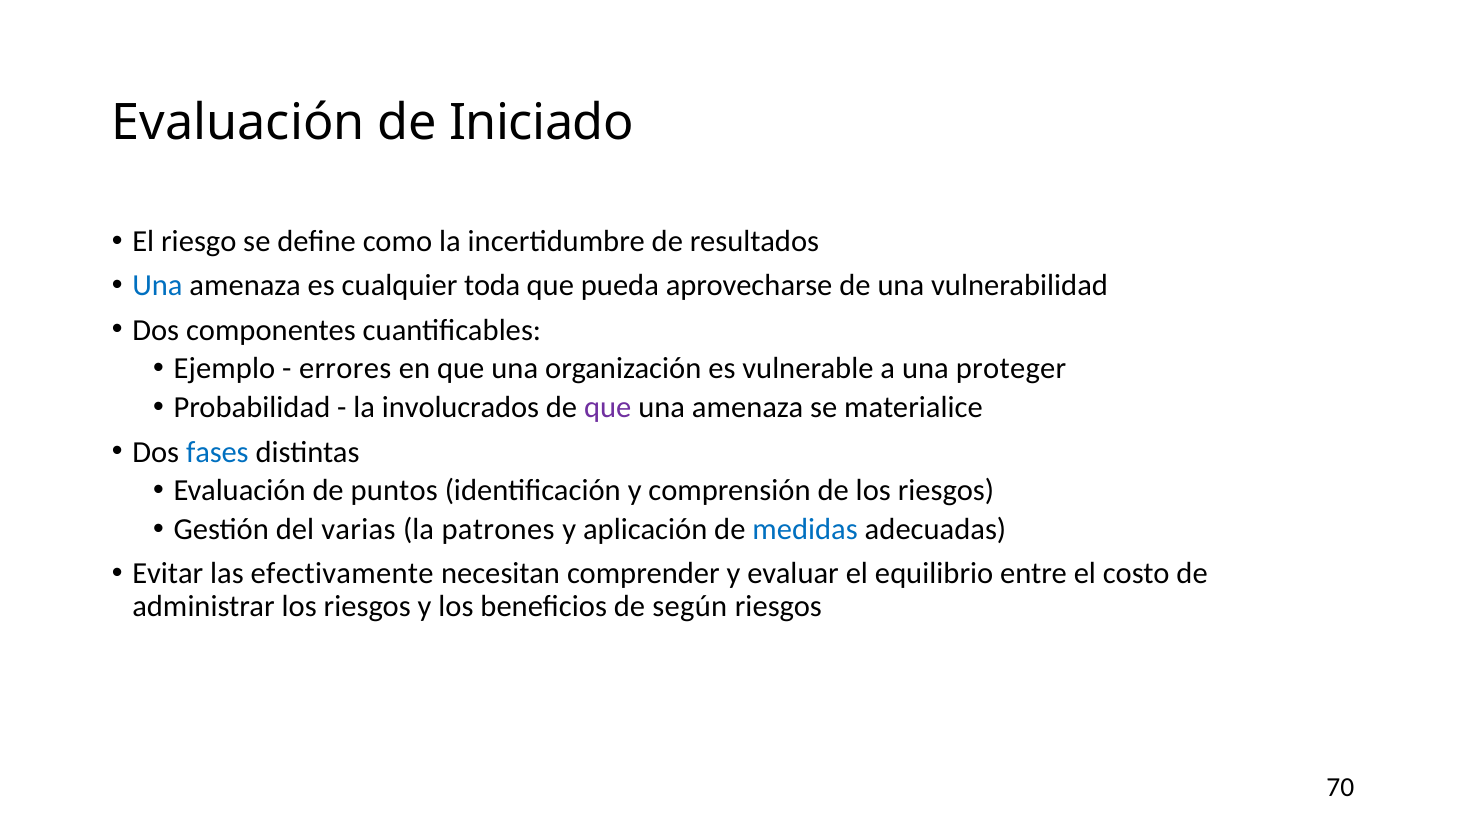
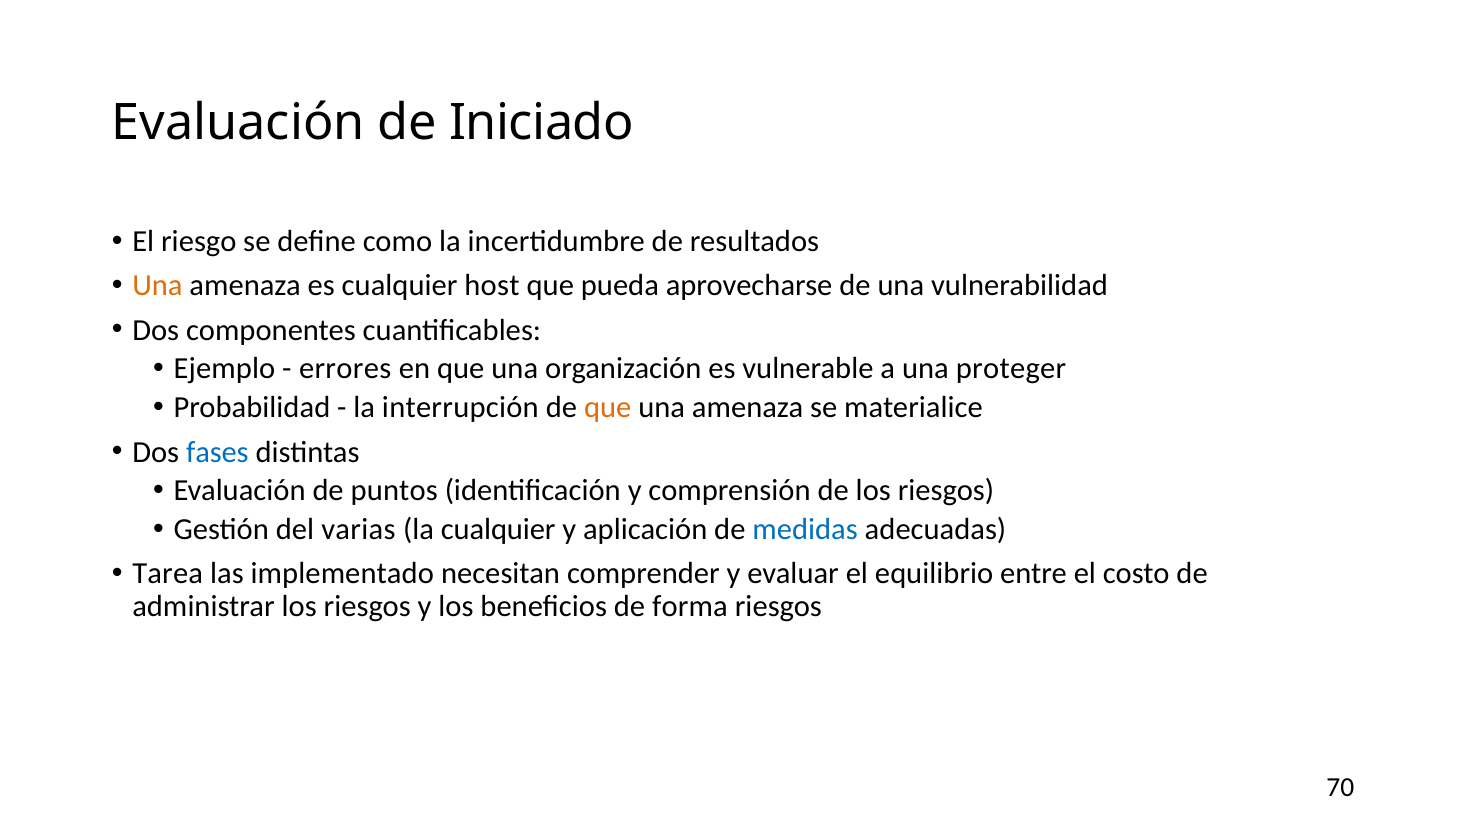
Una colour: blue -> orange (157, 286)
toda: toda -> host (492, 286)
involucrados: involucrados -> interrupción (460, 408)
que colour: purple -> orange (608, 408)
la patrones: patrones -> cualquier (498, 530)
Evitar: Evitar -> Tarea (168, 574)
efectivamente: efectivamente -> implementado (342, 574)
según: según -> forma (690, 607)
